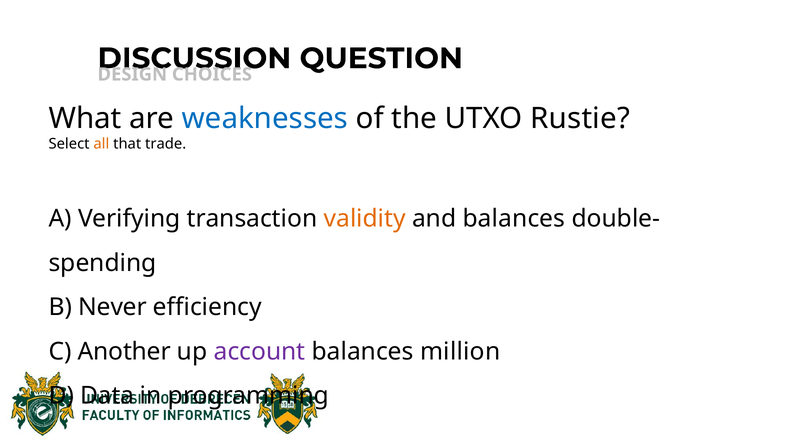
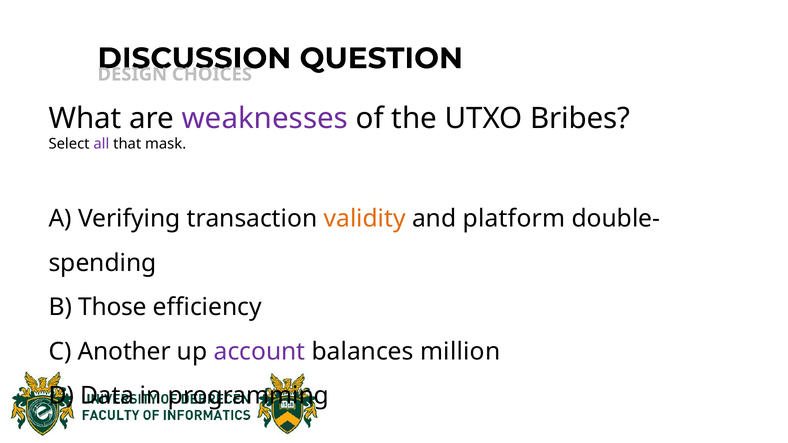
weaknesses colour: blue -> purple (265, 119)
Rustie: Rustie -> Bribes (580, 119)
all colour: orange -> purple (101, 144)
trade: trade -> mask (166, 144)
and balances: balances -> platform (514, 219)
Never: Never -> Those (113, 307)
